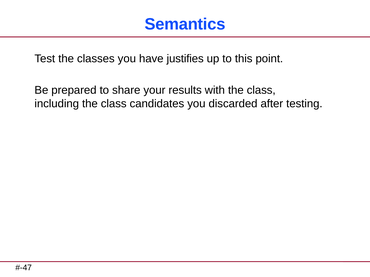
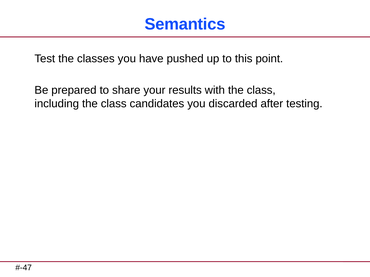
justifies: justifies -> pushed (185, 59)
